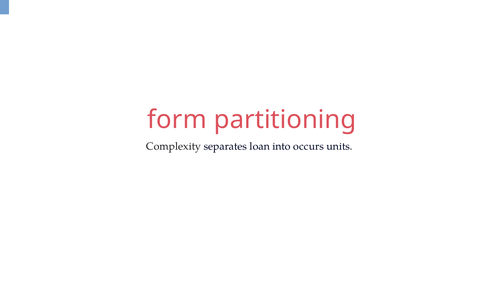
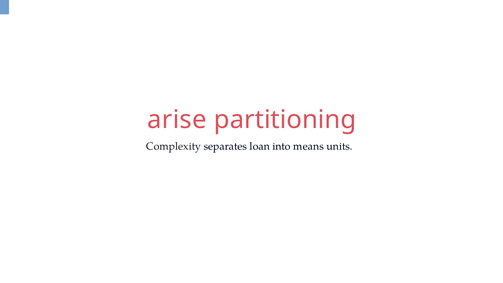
form: form -> arise (177, 120)
occurs: occurs -> means (309, 146)
